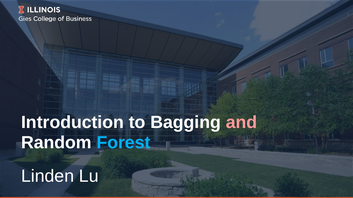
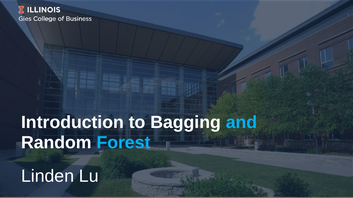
and colour: pink -> light blue (241, 123)
